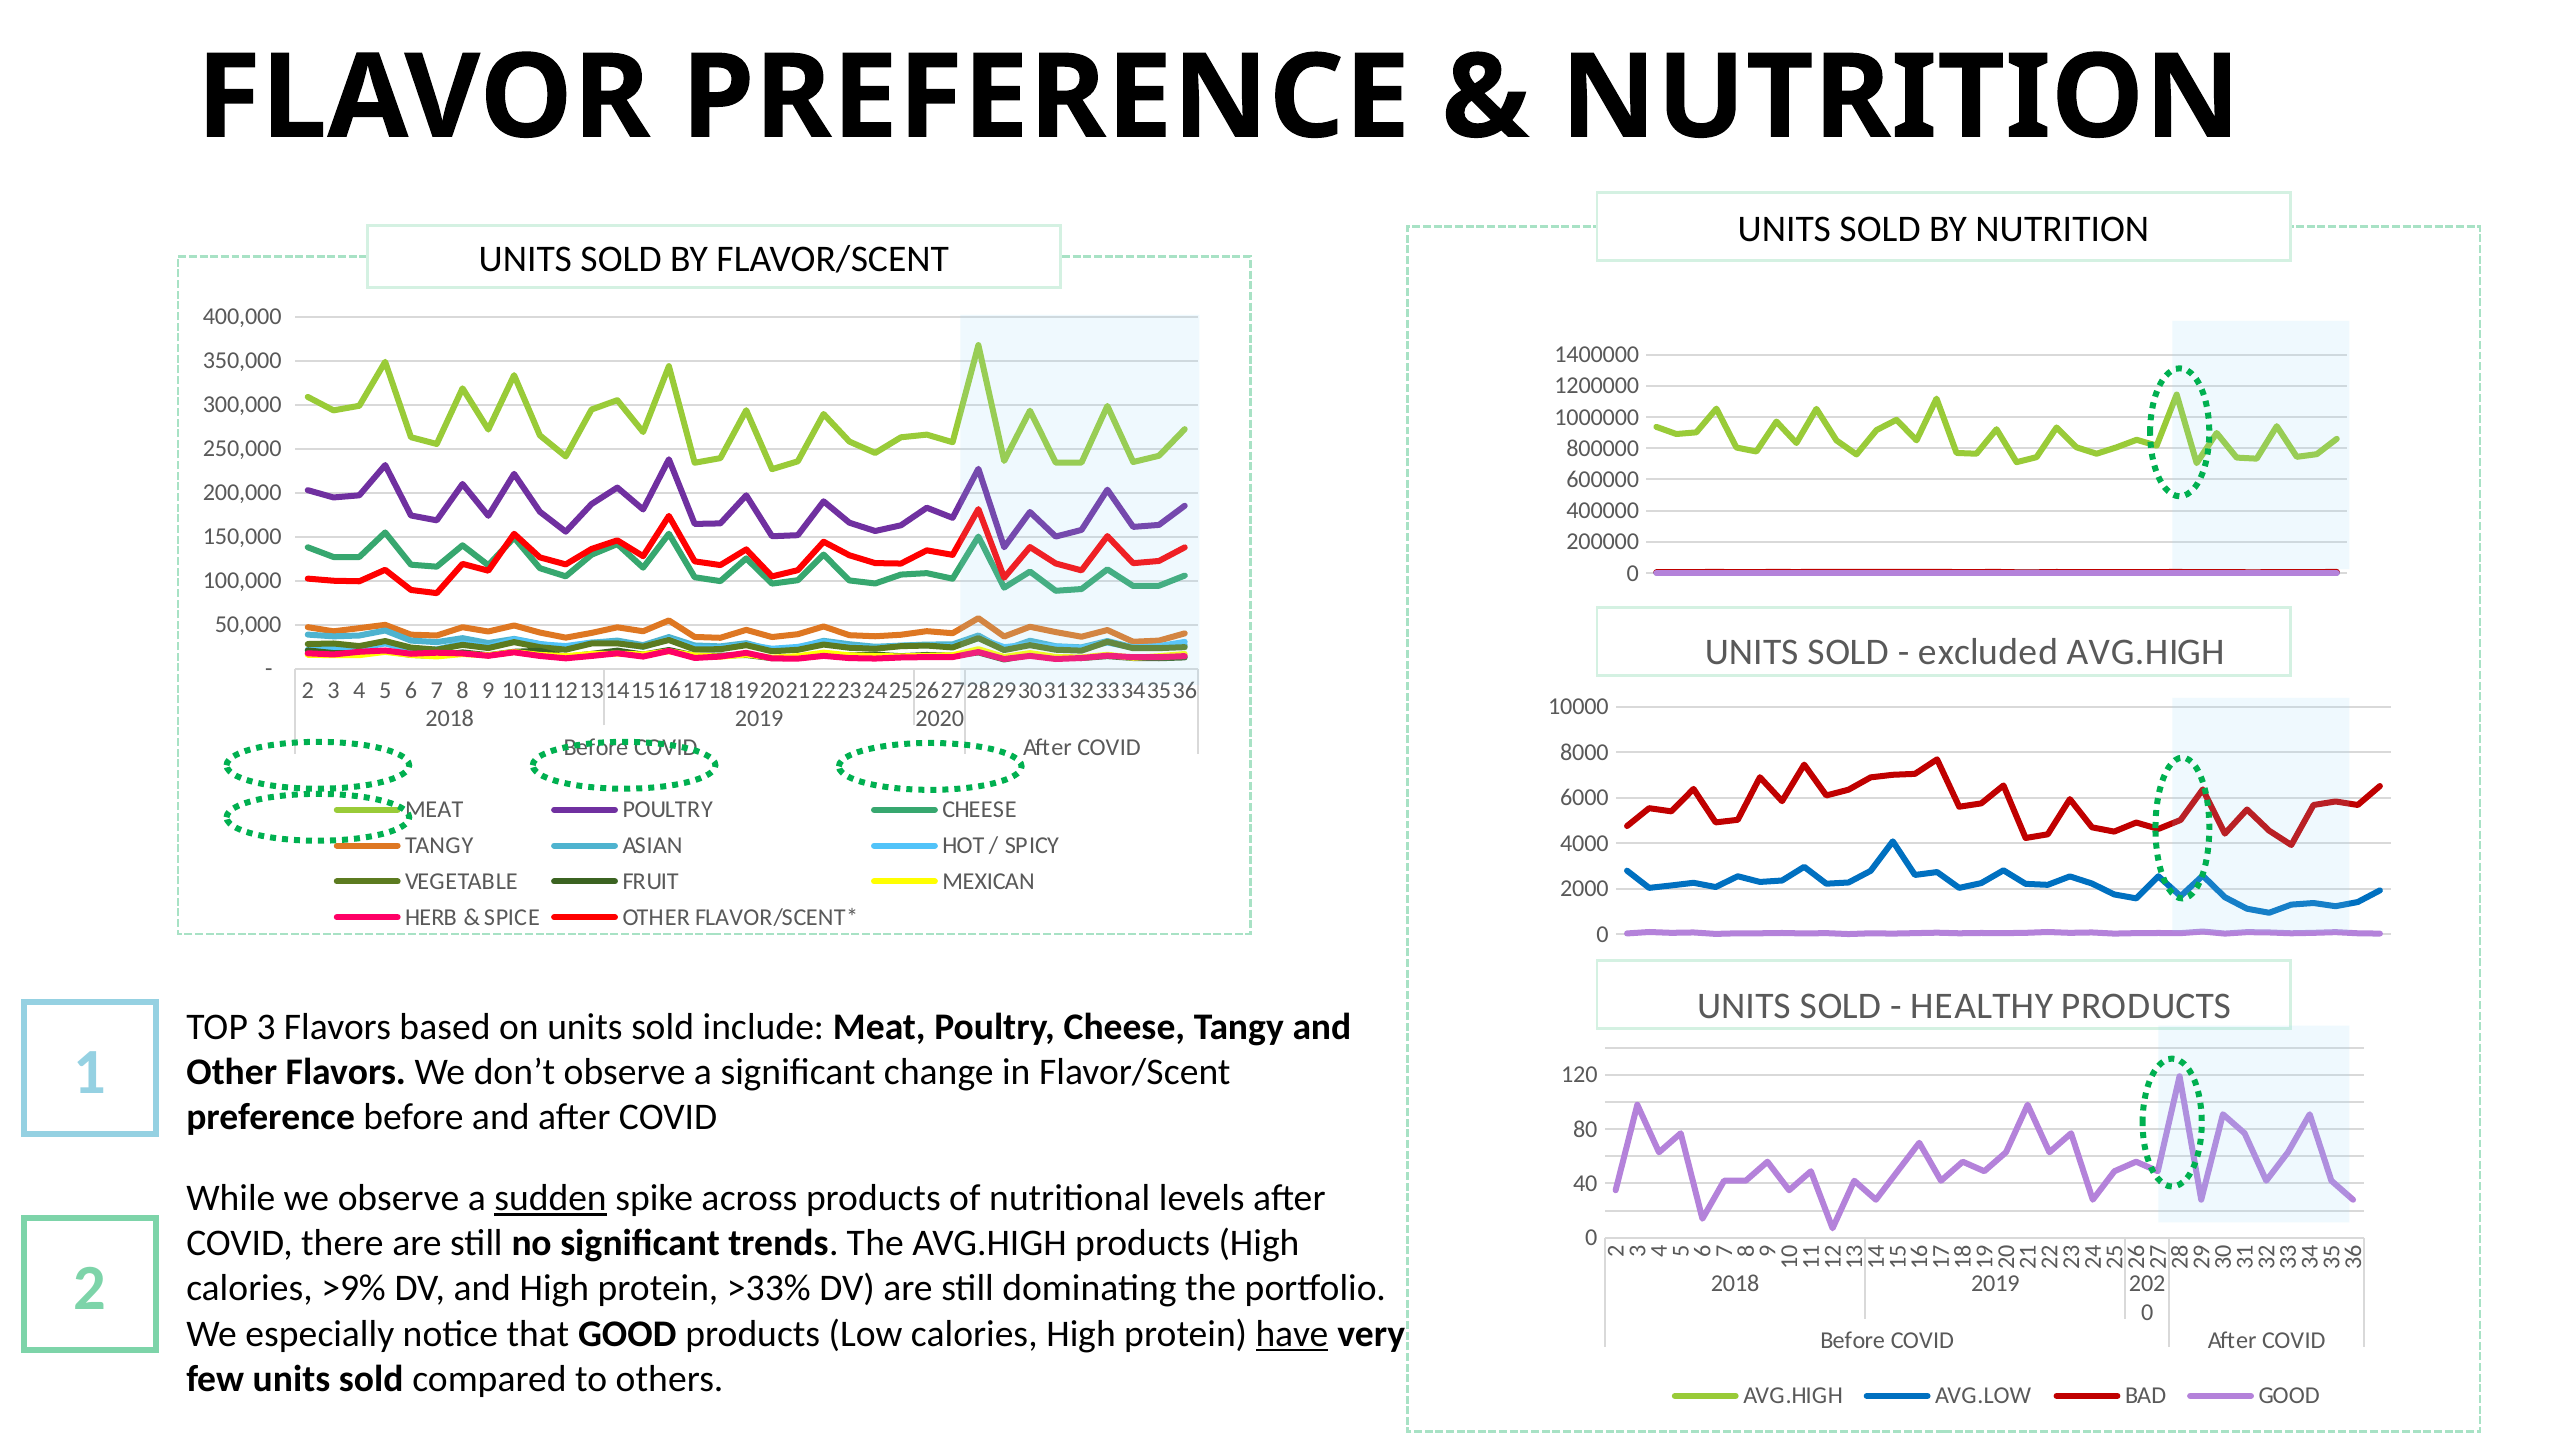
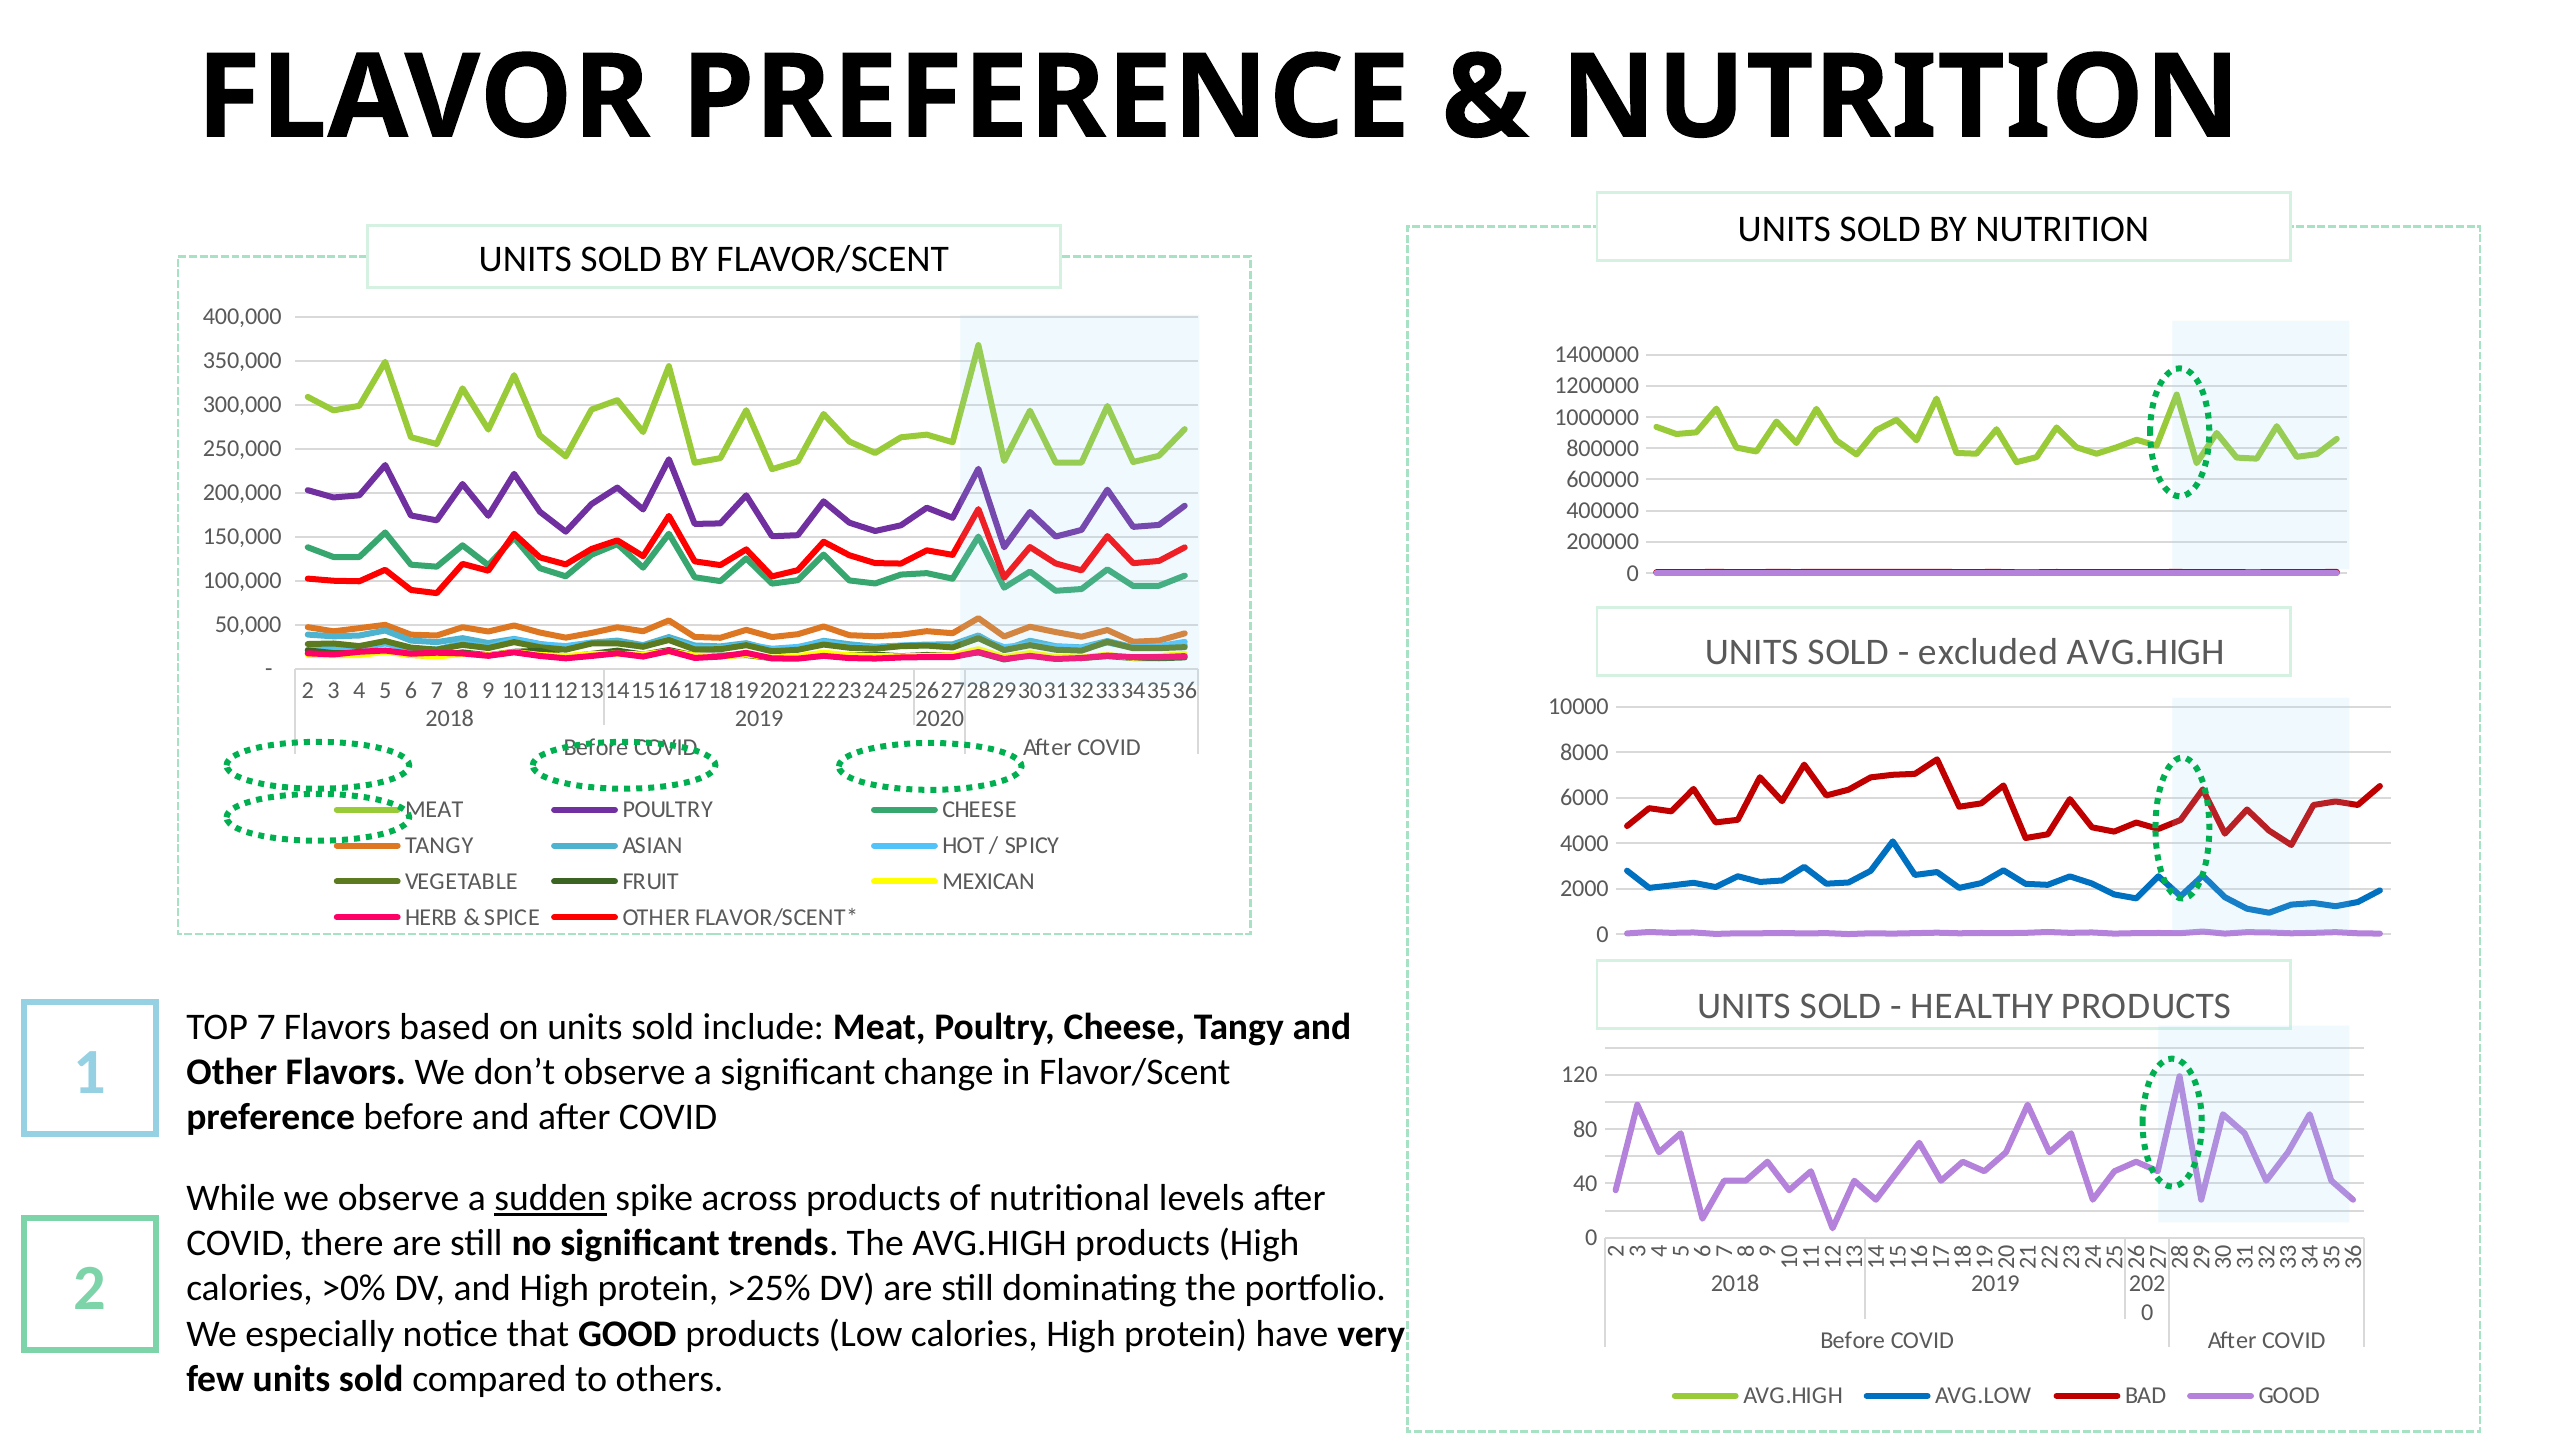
TOP 3: 3 -> 7 (266, 1027)
>9%: >9% -> >0% (354, 1289)
>33%: >33% -> >25% (769, 1289)
have underline: present -> none (1292, 1334)
